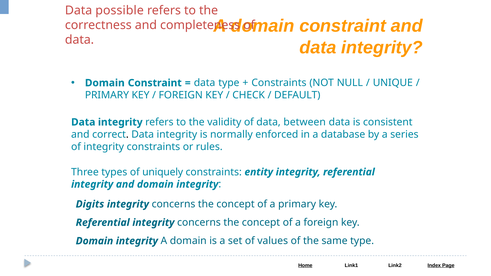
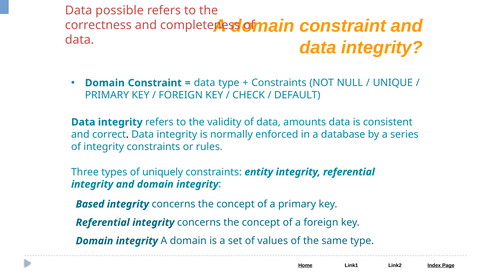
between: between -> amounts (305, 122)
Digits: Digits -> Based (90, 204)
